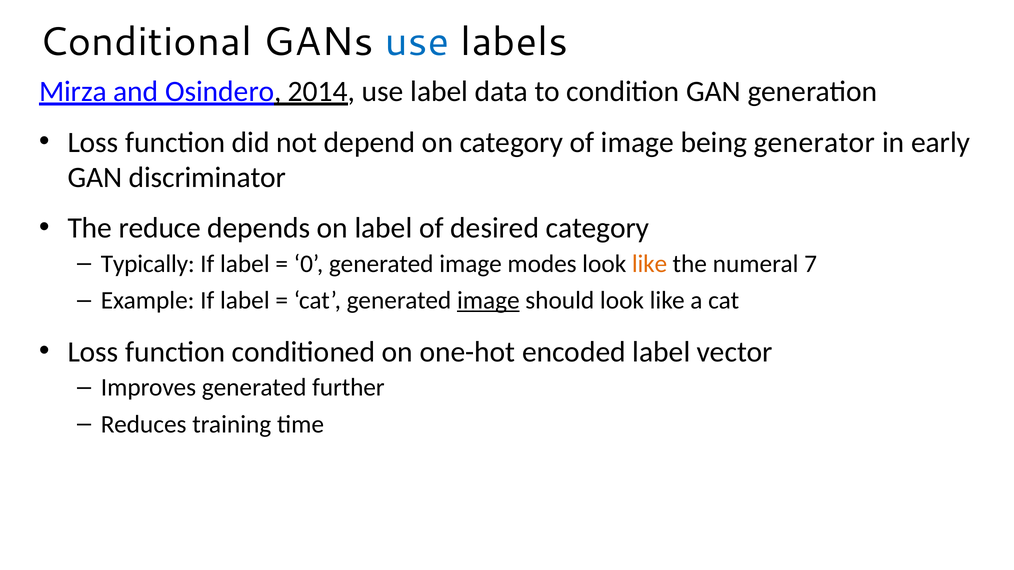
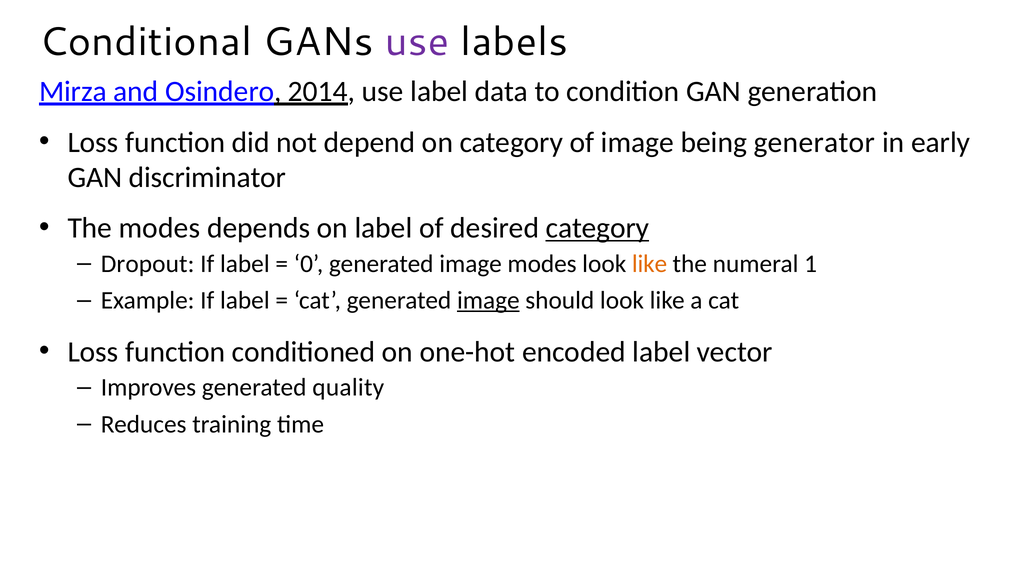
use colour: blue -> purple (417, 42)
The reduce: reduce -> modes (160, 228)
category underline: none -> present (597, 228)
Typically: Typically -> Dropout (148, 264)
7: 7 -> 1 (811, 264)
further: further -> quality (348, 388)
